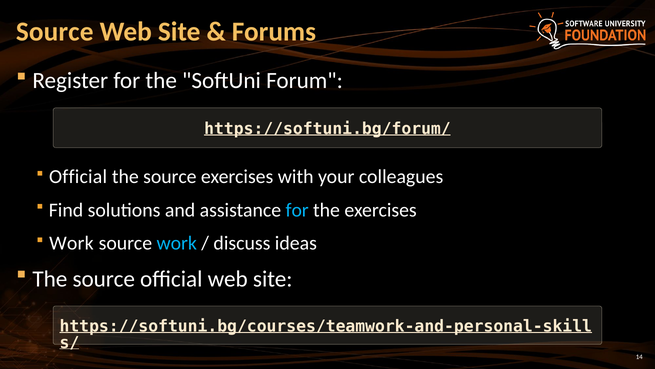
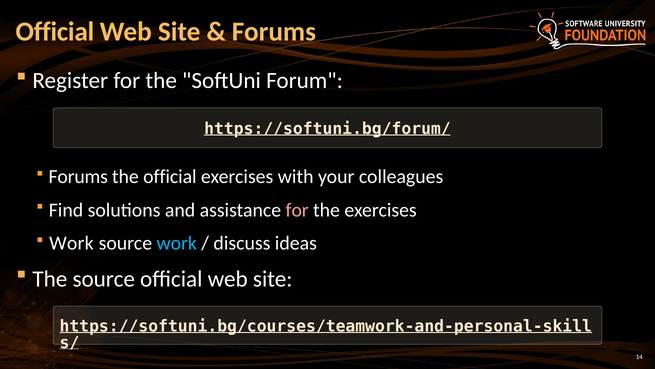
Source: Source -> Official (55, 32)
Official: Official -> Forums (78, 177)
source: source -> official (170, 177)
for colour: light blue -> pink (297, 210)
